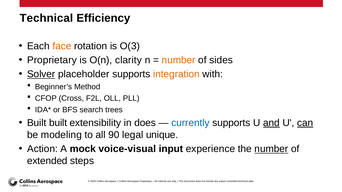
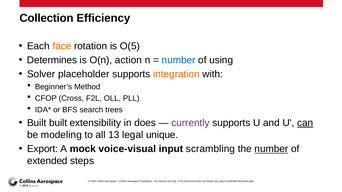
Technical: Technical -> Collection (46, 18)
O(3: O(3 -> O(5 (130, 46)
Proprietary: Proprietary -> Determines (52, 60)
clarity: clarity -> action (128, 60)
number colour: orange -> blue (179, 60)
sides: sides -> using (221, 60)
Solver underline: present -> none (41, 74)
currently colour: blue -> purple (190, 123)
and underline: present -> none (271, 123)
90: 90 -> 13 (114, 135)
Action: Action -> Export (43, 149)
experience: experience -> scrambling (210, 149)
